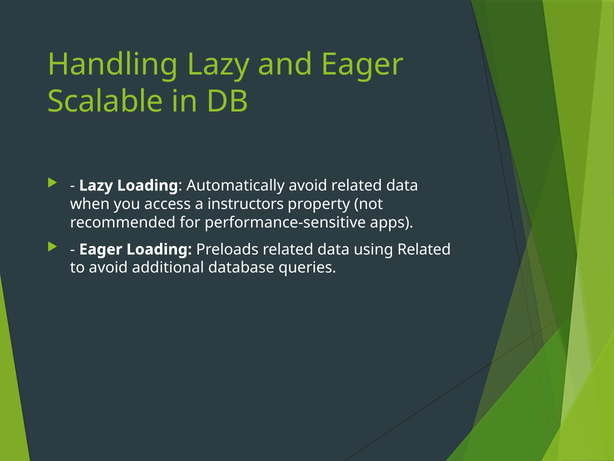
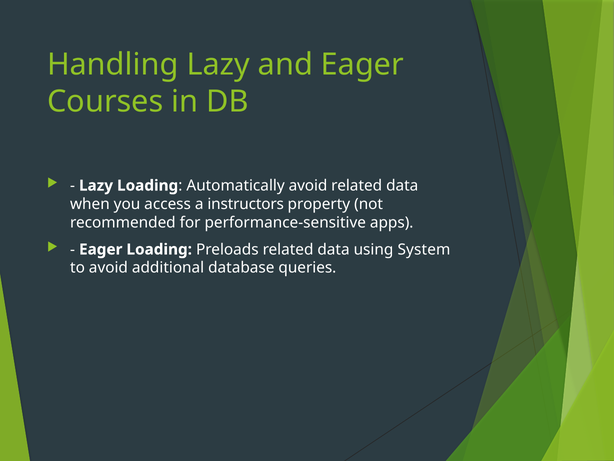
Scalable: Scalable -> Courses (105, 101)
using Related: Related -> System (424, 249)
